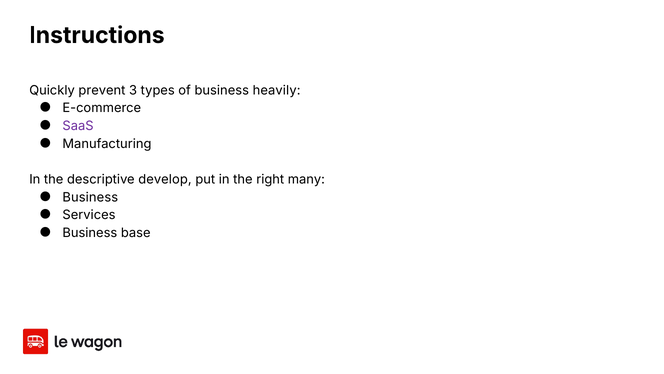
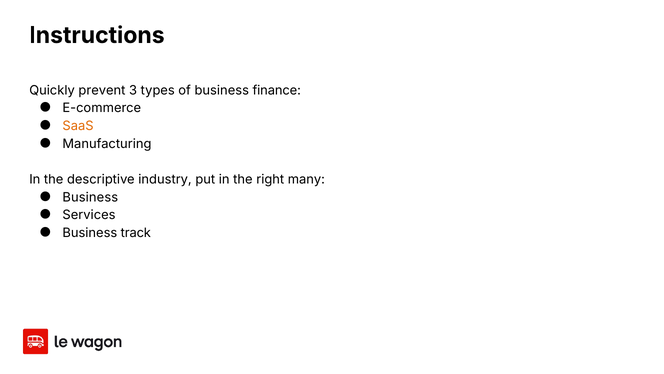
heavily: heavily -> finance (277, 90)
SaaS colour: purple -> orange (78, 126)
develop: develop -> industry (165, 179)
base: base -> track (136, 233)
